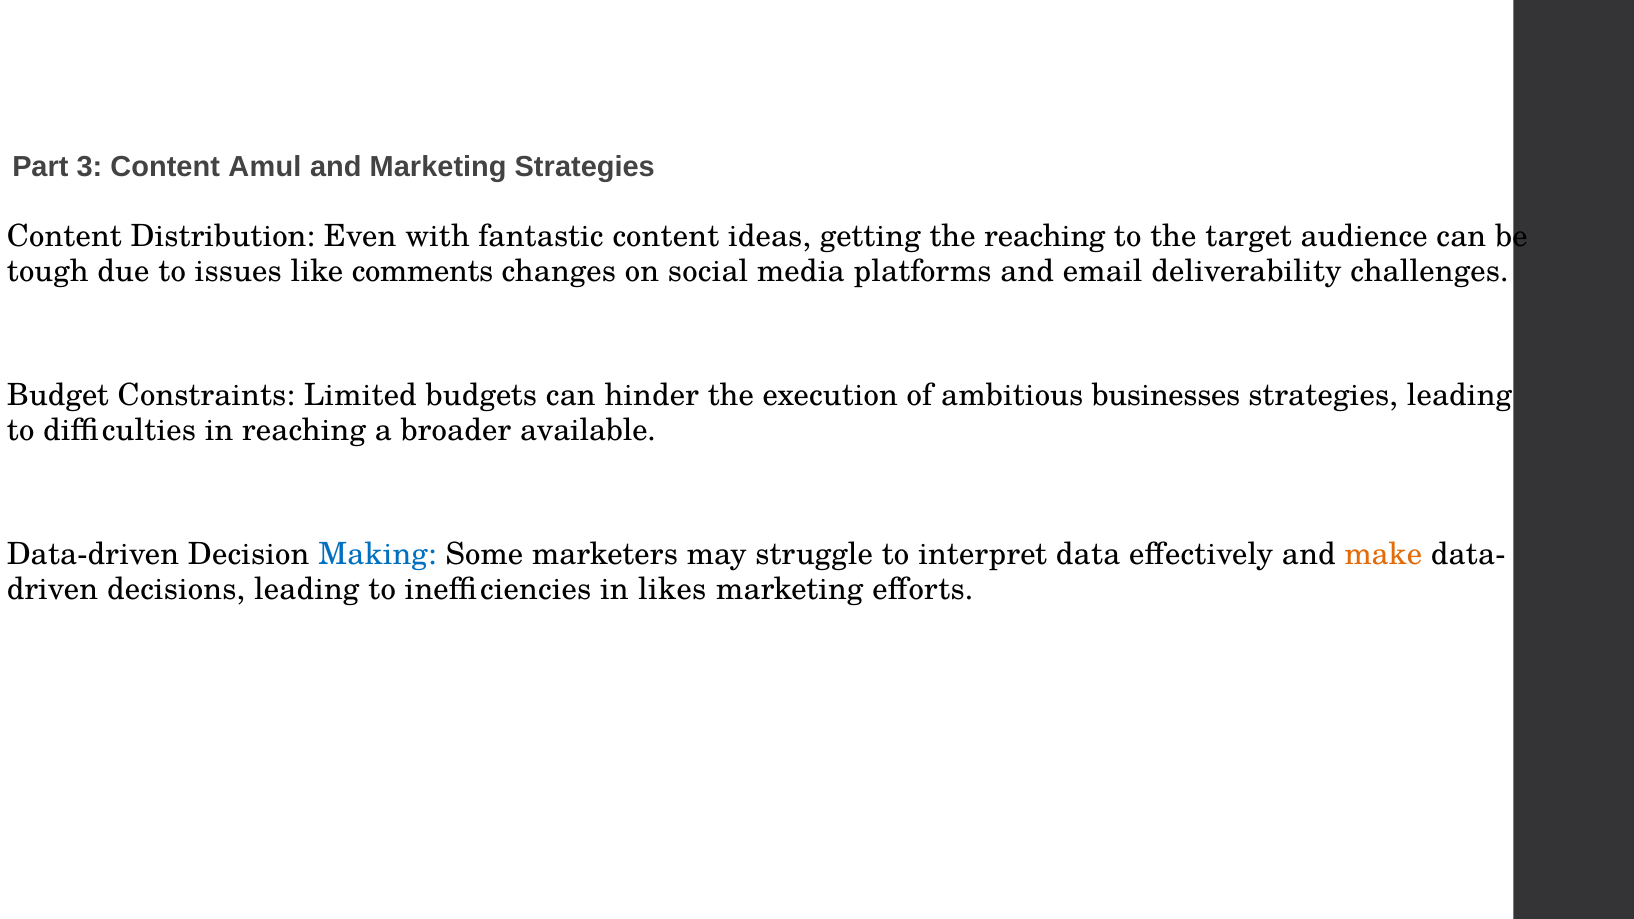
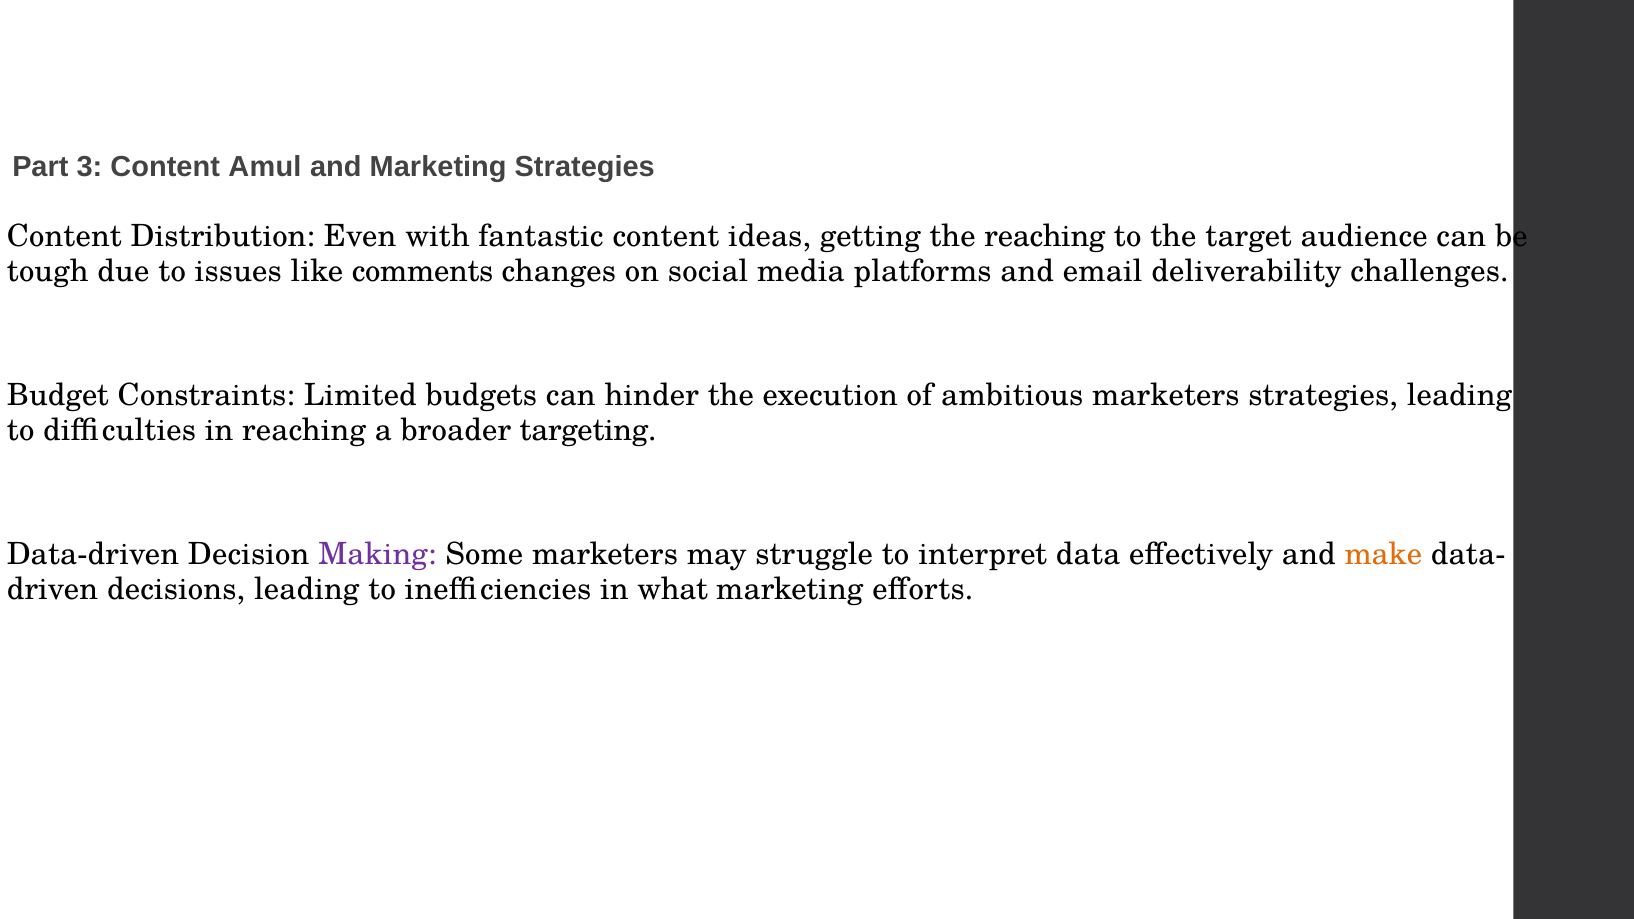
ambitious businesses: businesses -> marketers (1166, 396)
available: available -> targeting (588, 431)
Making colour: blue -> purple (377, 555)
likes: likes -> what (673, 590)
